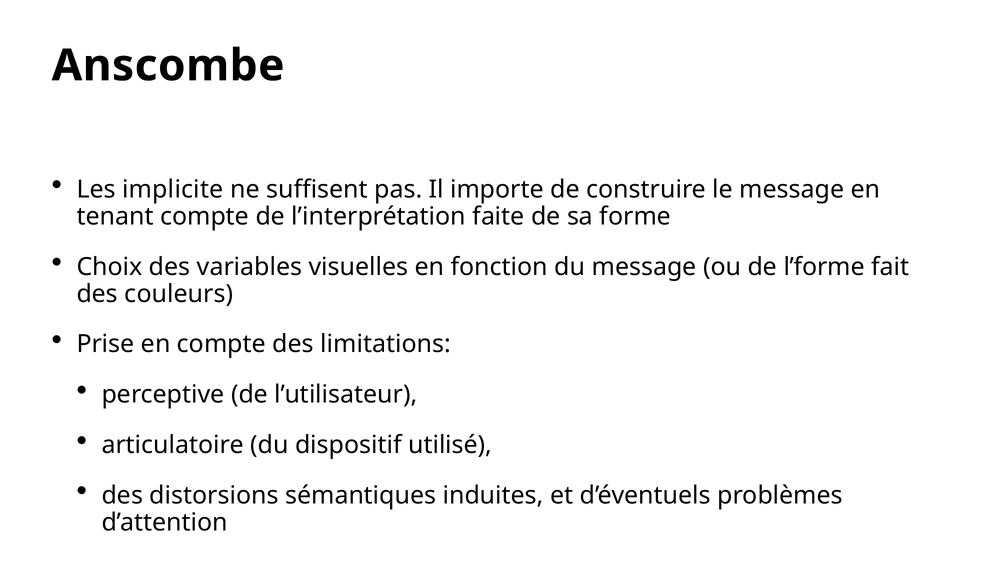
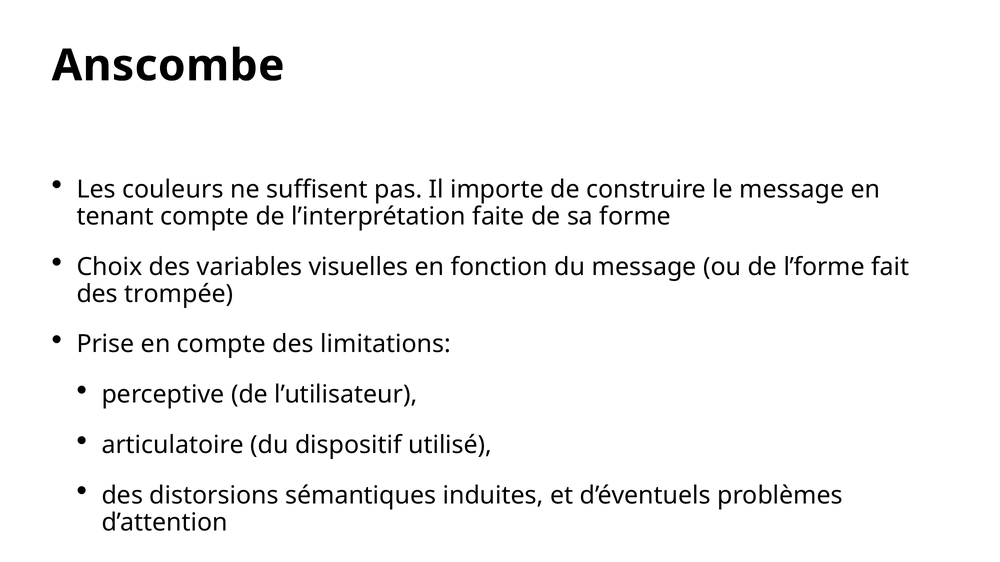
implicite: implicite -> couleurs (173, 190)
couleurs: couleurs -> trompée (179, 294)
